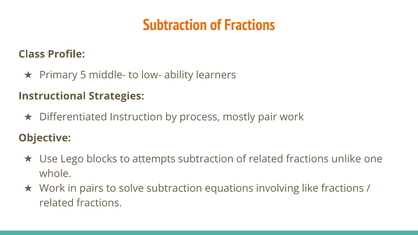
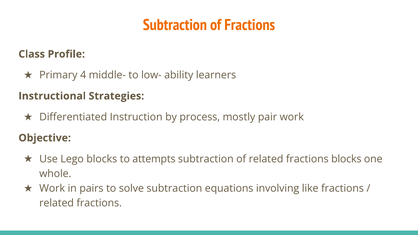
5: 5 -> 4 (83, 75)
fractions unlike: unlike -> blocks (346, 159)
